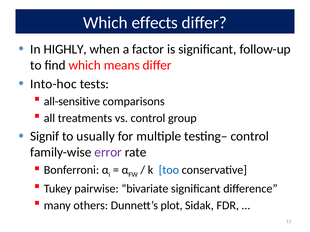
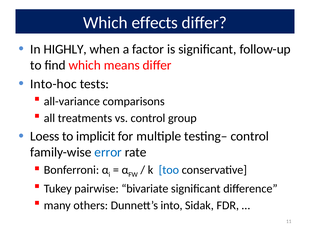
all-sensitive: all-sensitive -> all-variance (72, 102)
Signif: Signif -> Loess (45, 137)
usually: usually -> implicit (96, 137)
error colour: purple -> blue (108, 153)
plot: plot -> into (172, 206)
